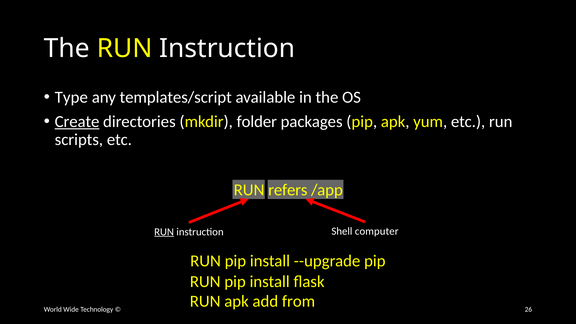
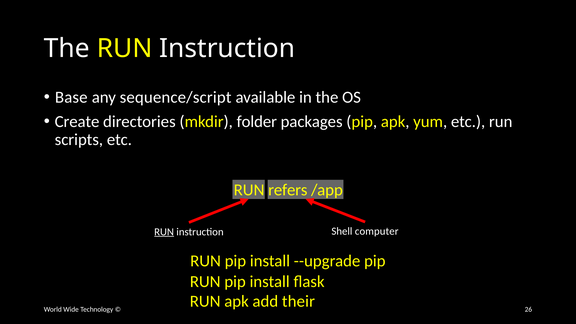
Type: Type -> Base (71, 97)
templates/script: templates/script -> sequence/script (176, 97)
Create underline: present -> none (77, 121)
from: from -> their (298, 301)
